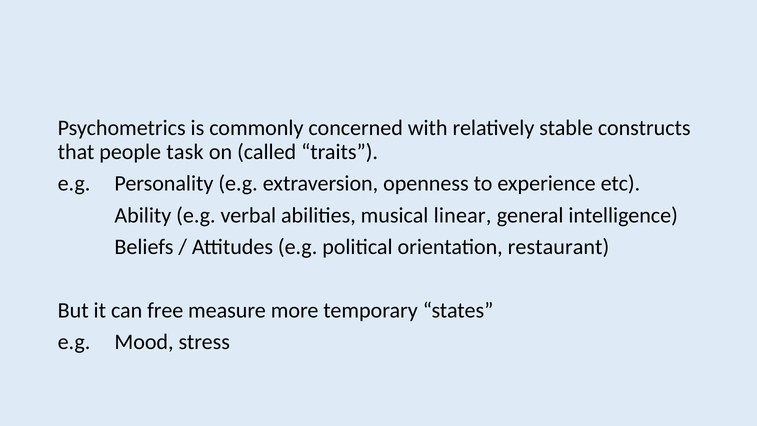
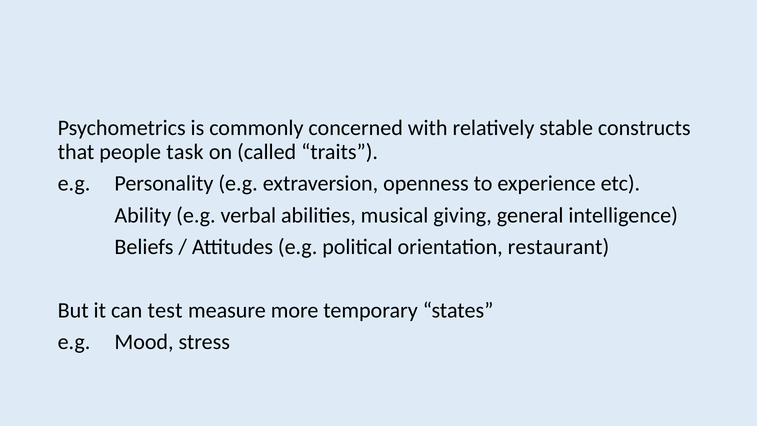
linear: linear -> giving (463, 215)
free: free -> test (165, 310)
